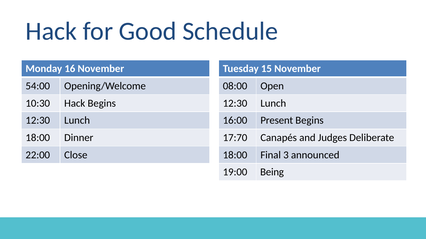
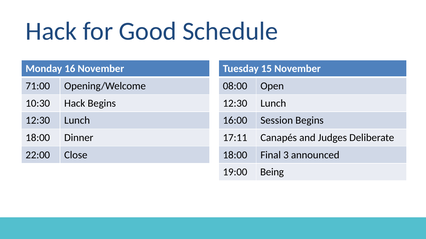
54:00: 54:00 -> 71:00 (38, 86)
Present: Present -> Session (277, 121)
17:70: 17:70 -> 17:11 (235, 138)
